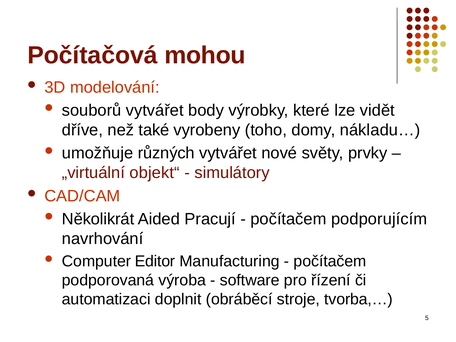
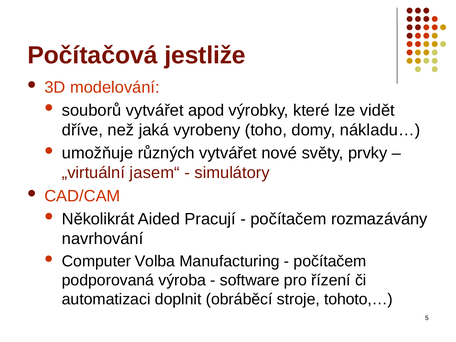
mohou: mohou -> jestliže (205, 55)
body: body -> apod (206, 110)
také: také -> jaká (154, 130)
objekt“: objekt“ -> jasem“ (155, 173)
podporujícím: podporujícím -> rozmazávány (379, 219)
Editor: Editor -> Volba (155, 261)
tvorba,…: tvorba,… -> tohoto,… (358, 299)
